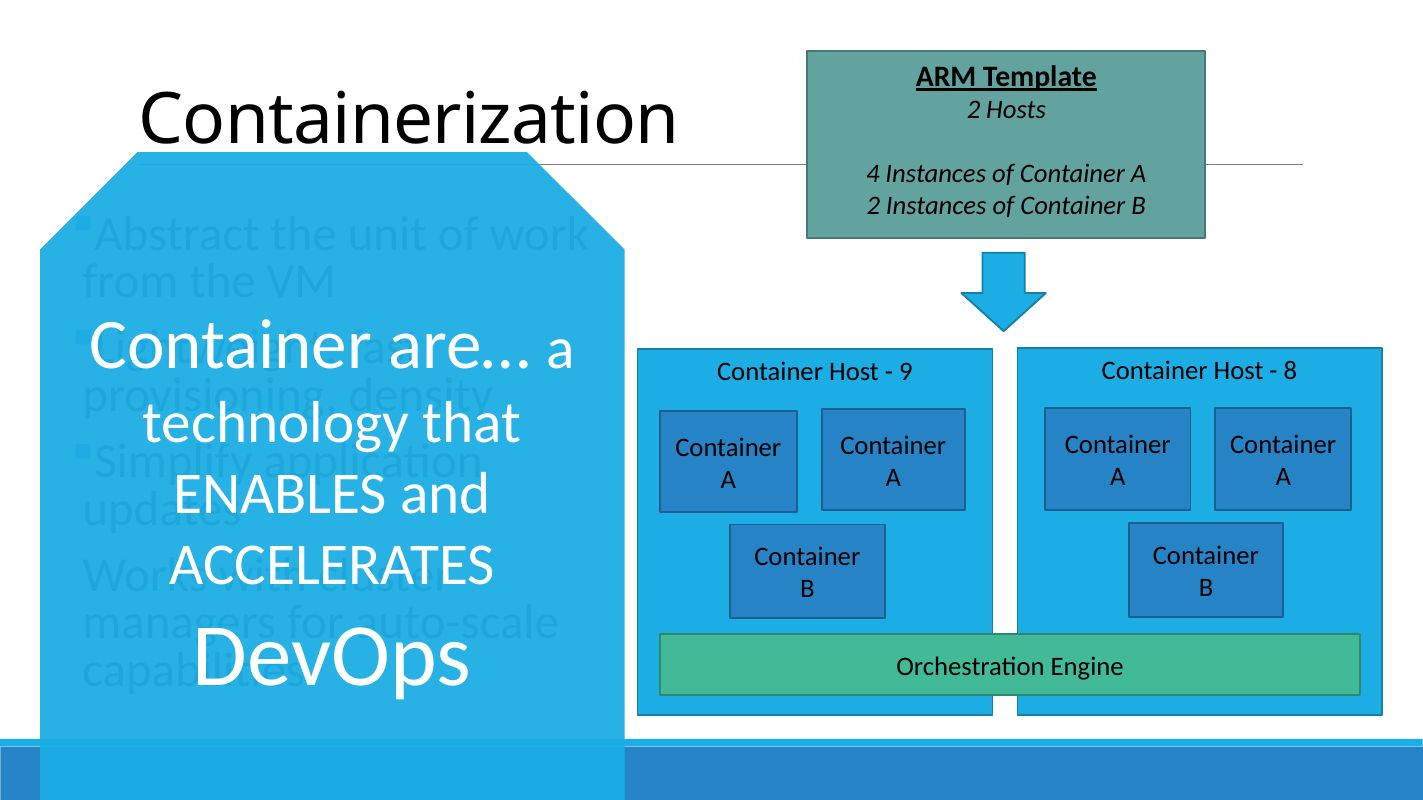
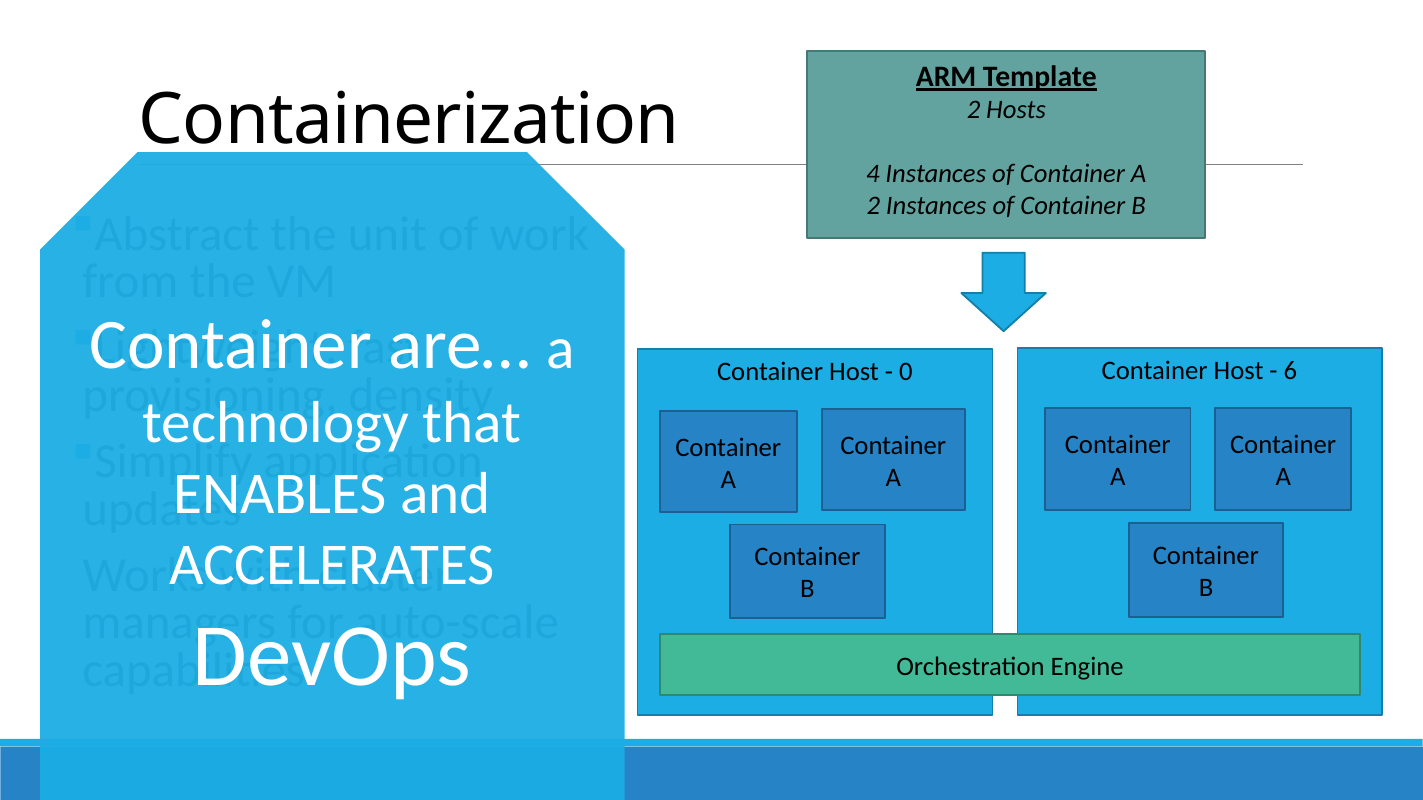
8: 8 -> 6 (1290, 371)
9: 9 -> 0 (906, 372)
